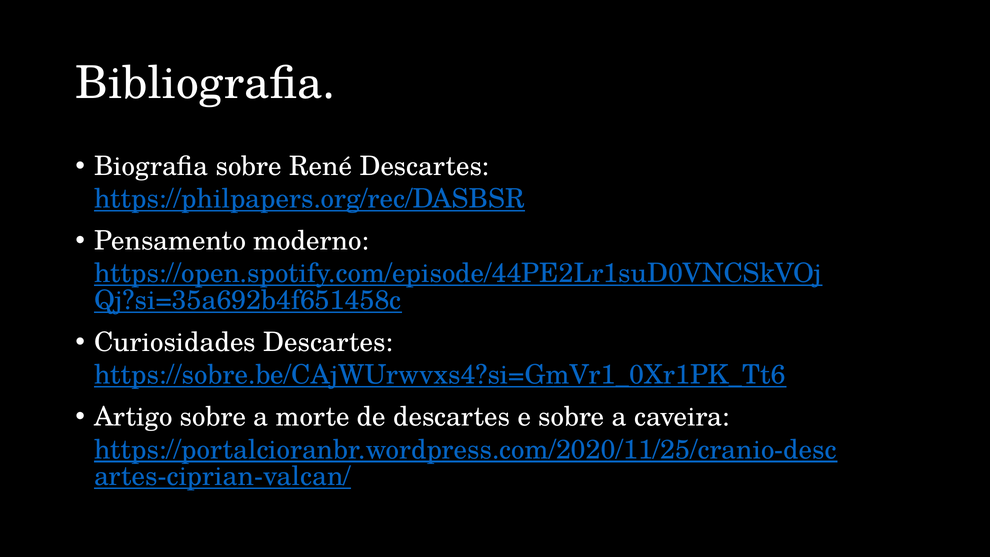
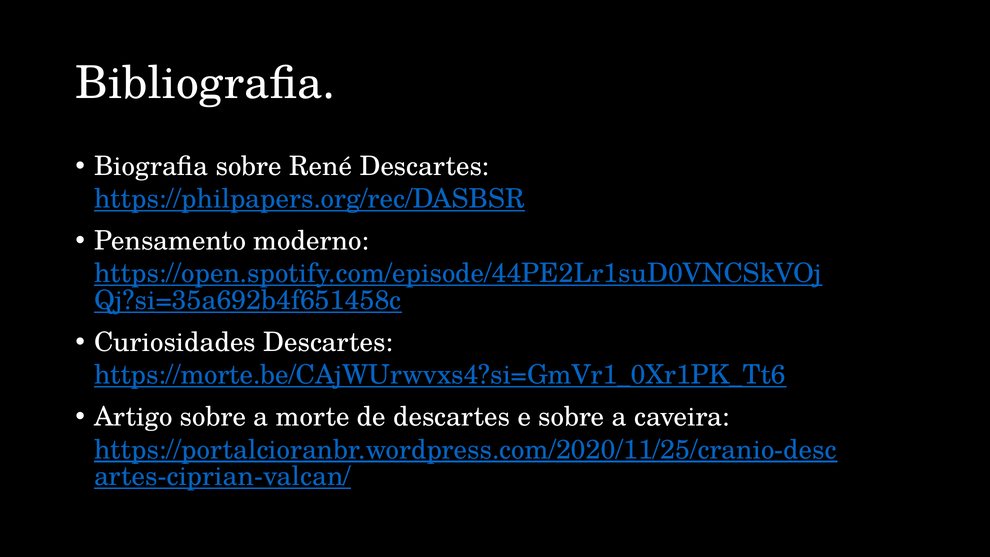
https://sobre.be/CAjWUrwvxs4?si=GmVr1_0Xr1PK_Tt6: https://sobre.be/CAjWUrwvxs4?si=GmVr1_0Xr1PK_Tt6 -> https://morte.be/CAjWUrwvxs4?si=GmVr1_0Xr1PK_Tt6 (440, 375)
